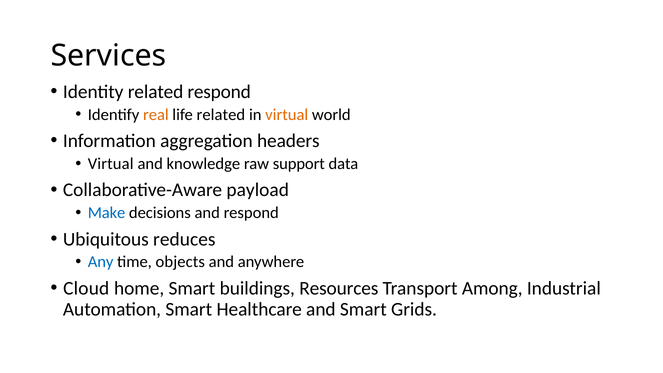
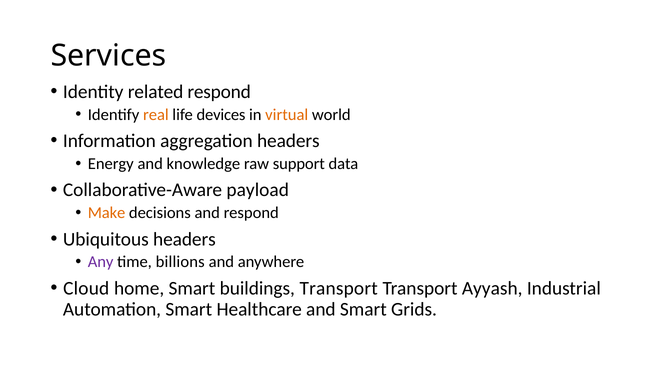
life related: related -> devices (221, 115)
Virtual: Virtual -> Energy (111, 164)
Make colour: blue -> orange (107, 213)
Ubiquitous reduces: reduces -> headers (184, 239)
Any colour: blue -> purple (101, 262)
objects: objects -> billions (180, 262)
buildings Resources: Resources -> Transport (339, 288)
Among: Among -> Ayyash (492, 288)
